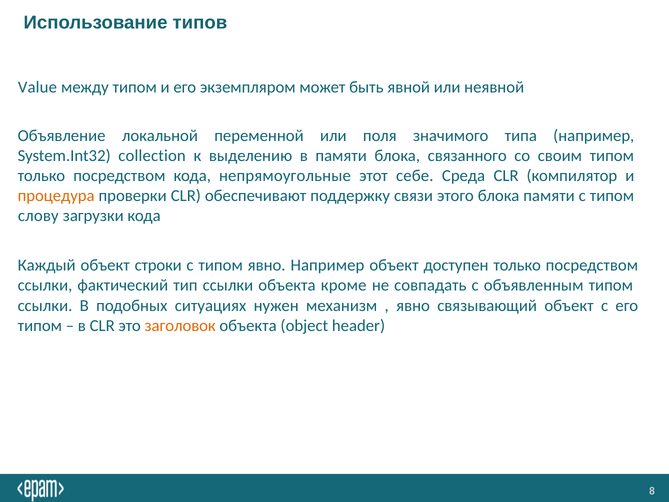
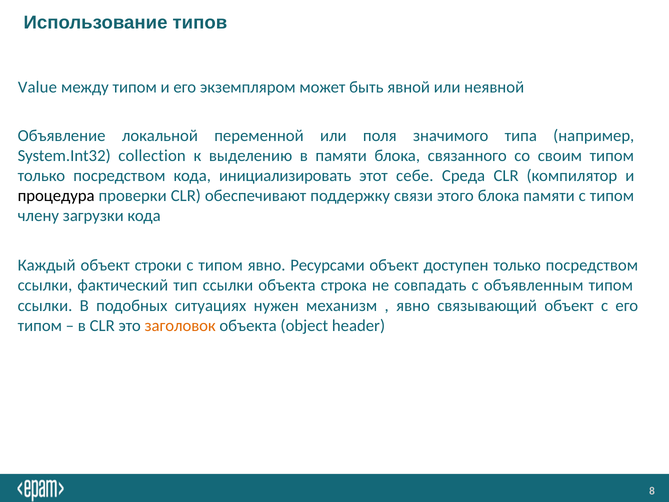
непрямоугольные: непрямоугольные -> инициализировать (285, 176)
процедура colour: orange -> black (56, 196)
слову: слову -> члену (38, 216)
явно Например: Например -> Ресурсами (328, 265)
кроме: кроме -> строка (344, 285)
